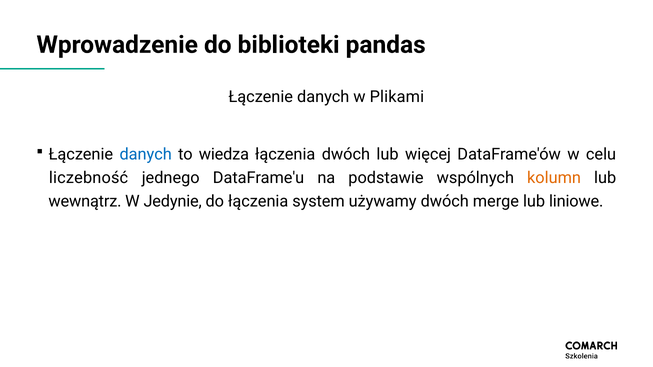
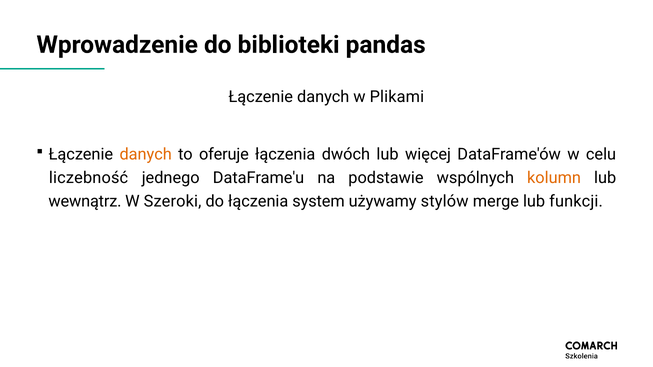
danych colour: blue -> orange (146, 155)
wiedza: wiedza -> oferuje (224, 155)
Jedynie: Jedynie -> Szeroki (173, 202)
używamy dwóch: dwóch -> stylów (445, 202)
liniowe: liniowe -> funkcji (576, 202)
